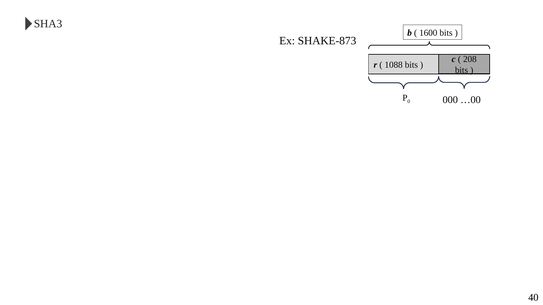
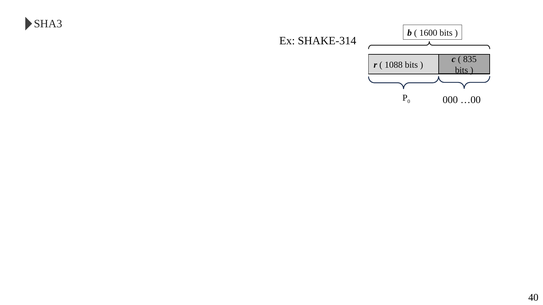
SHAKE-873: SHAKE-873 -> SHAKE-314 (327, 41)
208: 208 -> 835 (470, 59)
